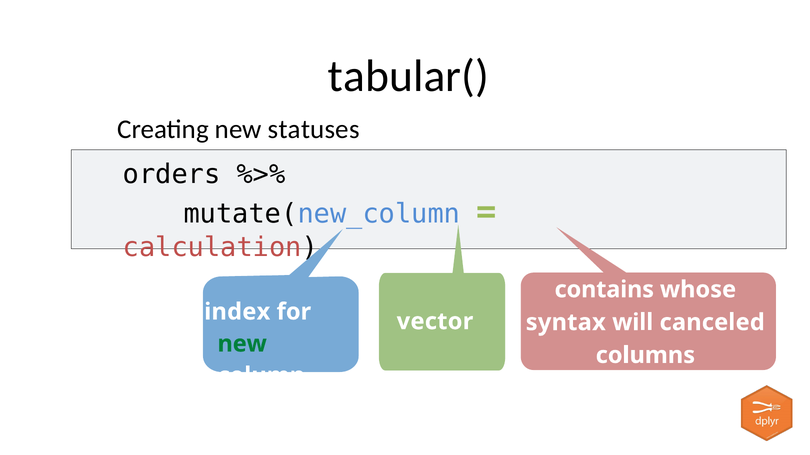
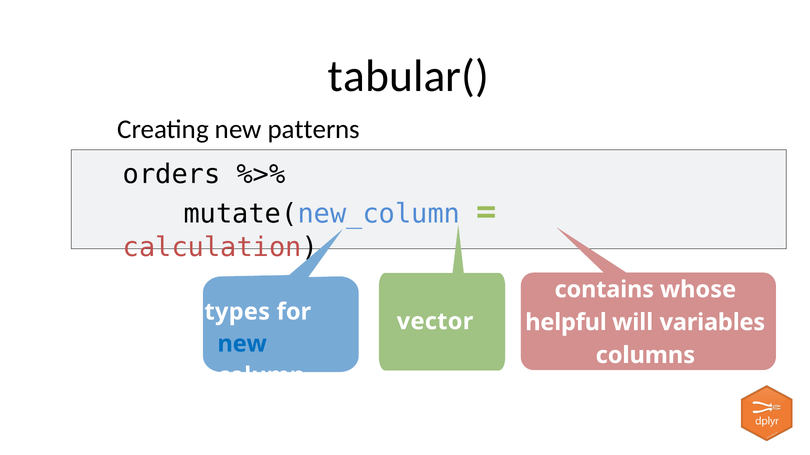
statuses: statuses -> patterns (314, 130)
index: index -> types (237, 312)
syntax: syntax -> helpful (566, 323)
canceled: canceled -> variables (712, 323)
new colour: green -> blue (242, 344)
